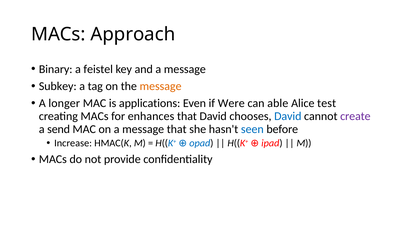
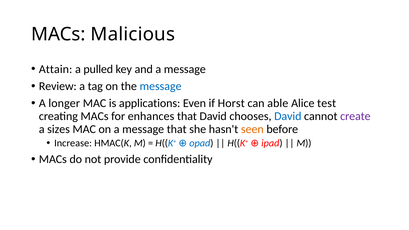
Approach: Approach -> Malicious (133, 34)
Binary: Binary -> Attain (56, 69)
feistel: feistel -> pulled (98, 69)
Subkey: Subkey -> Review (58, 86)
message colour: orange -> blue (161, 86)
Were: Were -> Horst (231, 103)
send: send -> sizes (59, 129)
seen colour: blue -> orange (252, 129)
